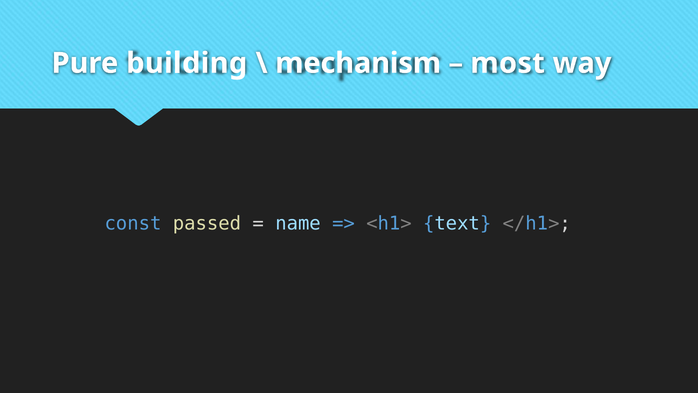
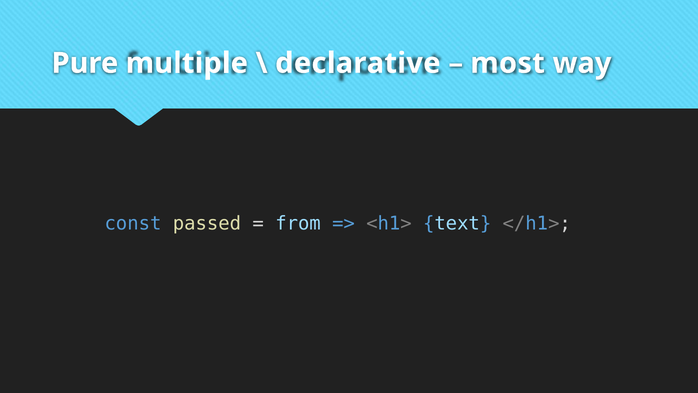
building: building -> multiple (187, 63)
mechanism: mechanism -> declarative (358, 63)
name: name -> from (298, 224)
